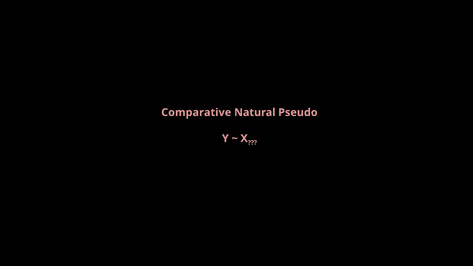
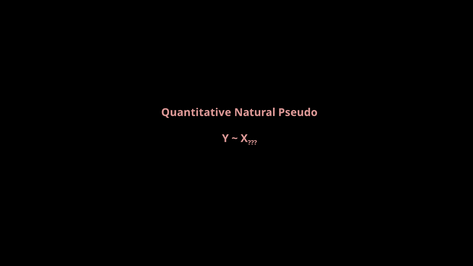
Comparative: Comparative -> Quantitative (196, 112)
